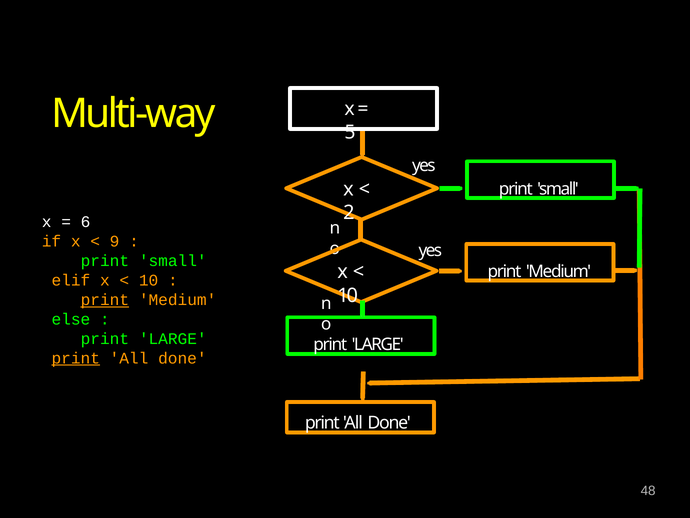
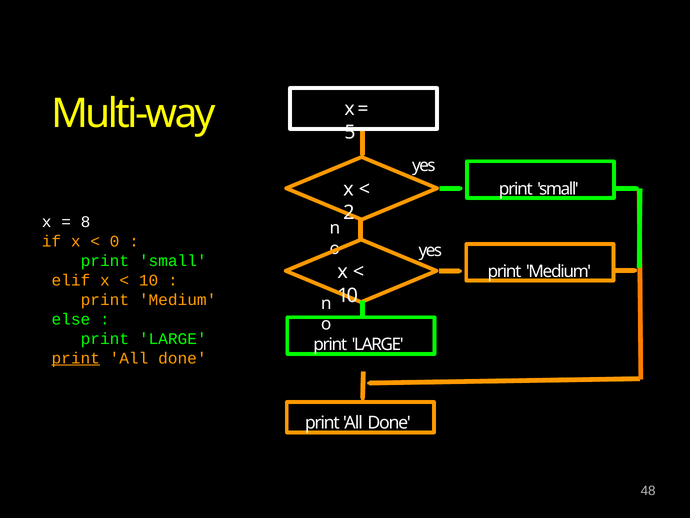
6: 6 -> 8 (85, 222)
9: 9 -> 0 (115, 241)
print underline: present -> none (105, 300)
